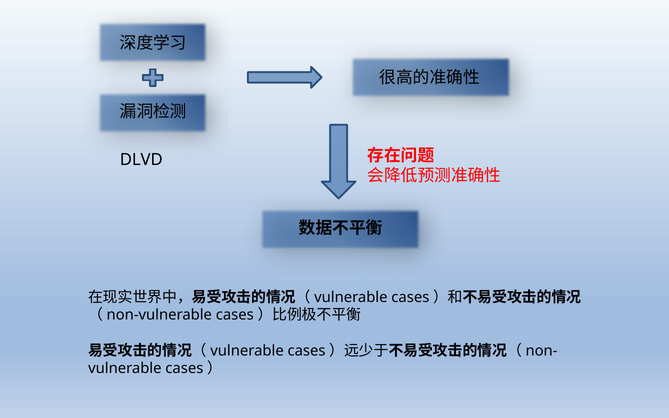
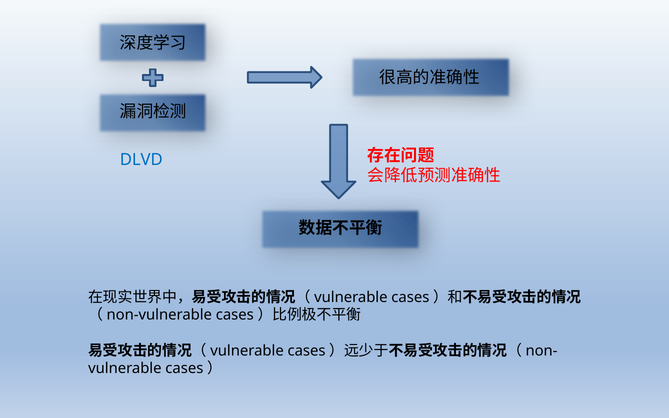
DLVD colour: black -> blue (141, 160)
